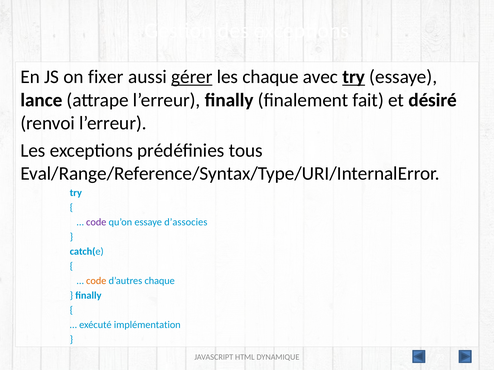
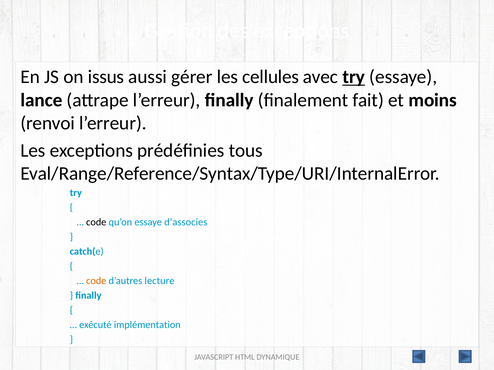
fixer: fixer -> issus (106, 77)
gérer underline: present -> none (192, 77)
les chaque: chaque -> cellules (271, 77)
désiré: désiré -> moins (433, 100)
code colour: purple -> black (96, 223)
d’autres chaque: chaque -> lecture (160, 281)
